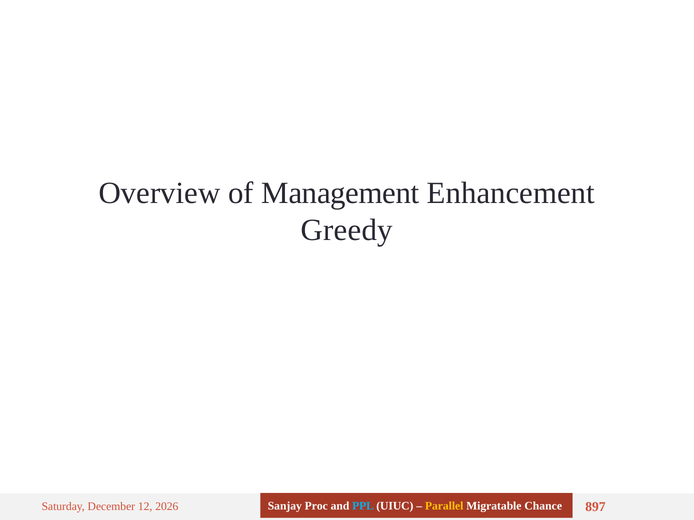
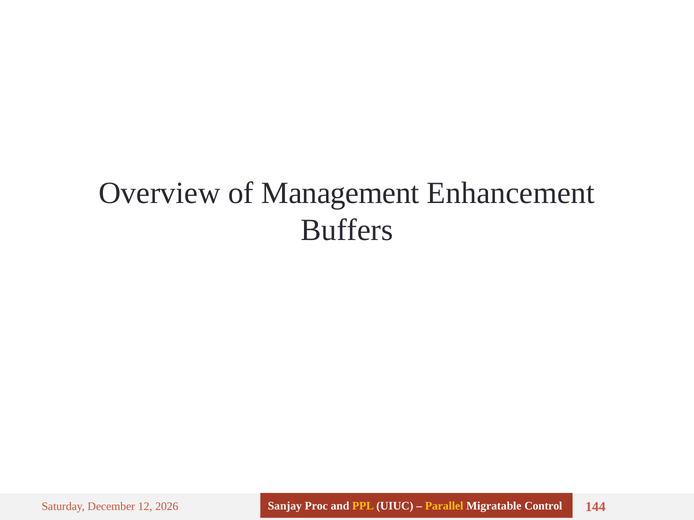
Greedy: Greedy -> Buffers (347, 230)
PPL colour: light blue -> yellow (363, 507)
Chance: Chance -> Control (543, 507)
897: 897 -> 144 (595, 507)
